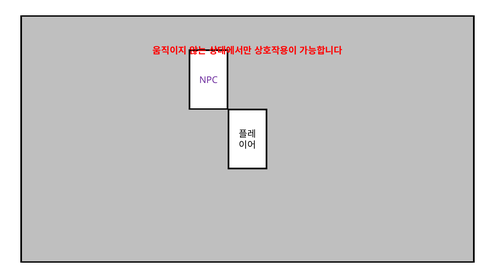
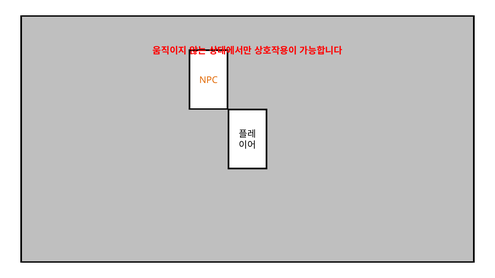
NPC colour: purple -> orange (209, 80)
